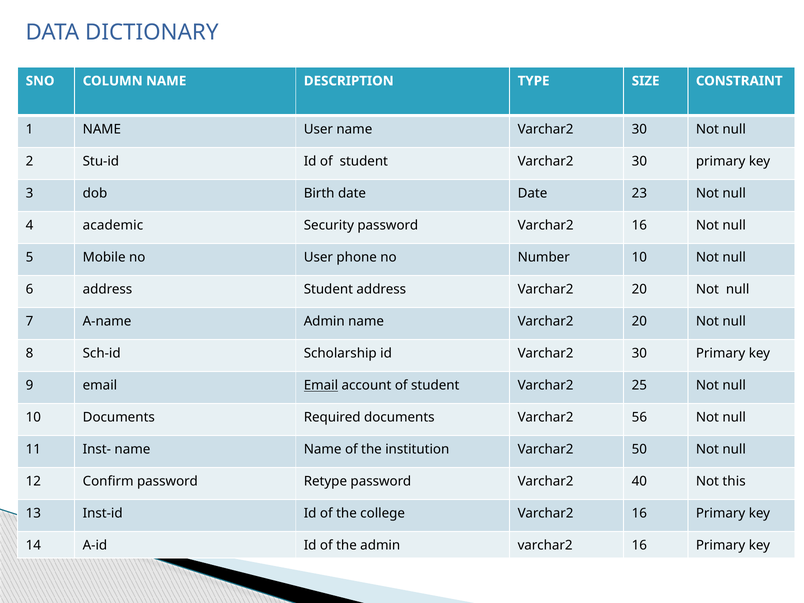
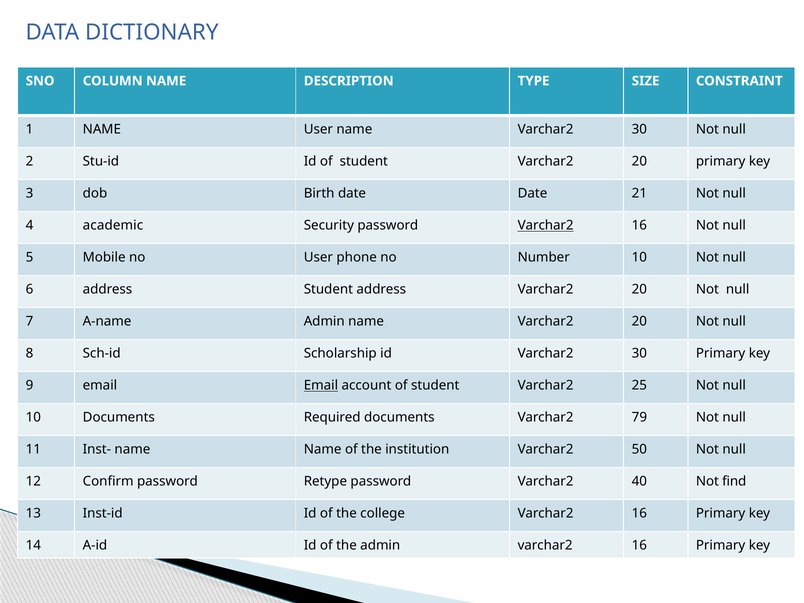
student Varchar2 30: 30 -> 20 (639, 161)
23: 23 -> 21 (639, 193)
Varchar2 underline: none -> present (546, 225)
56: 56 -> 79 (639, 417)
this: this -> find (734, 481)
